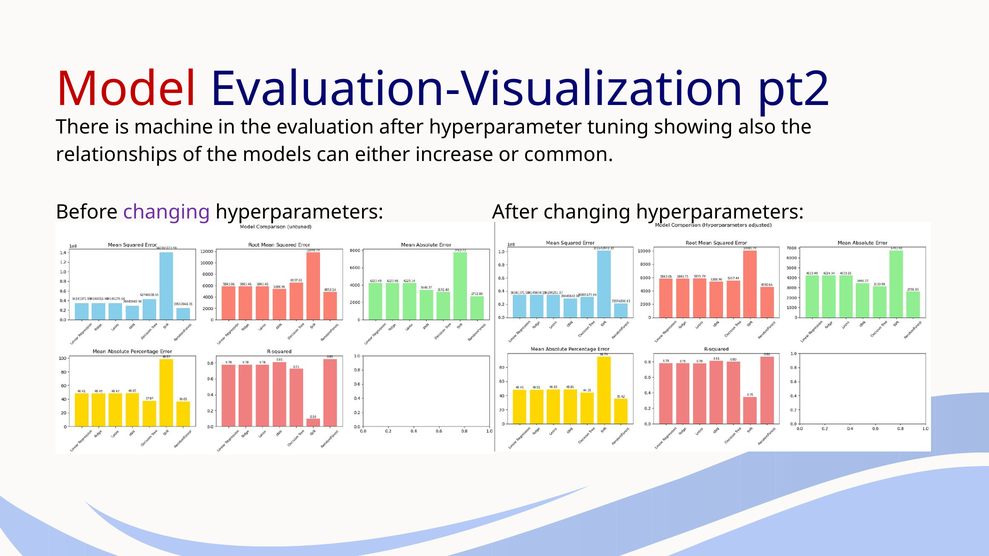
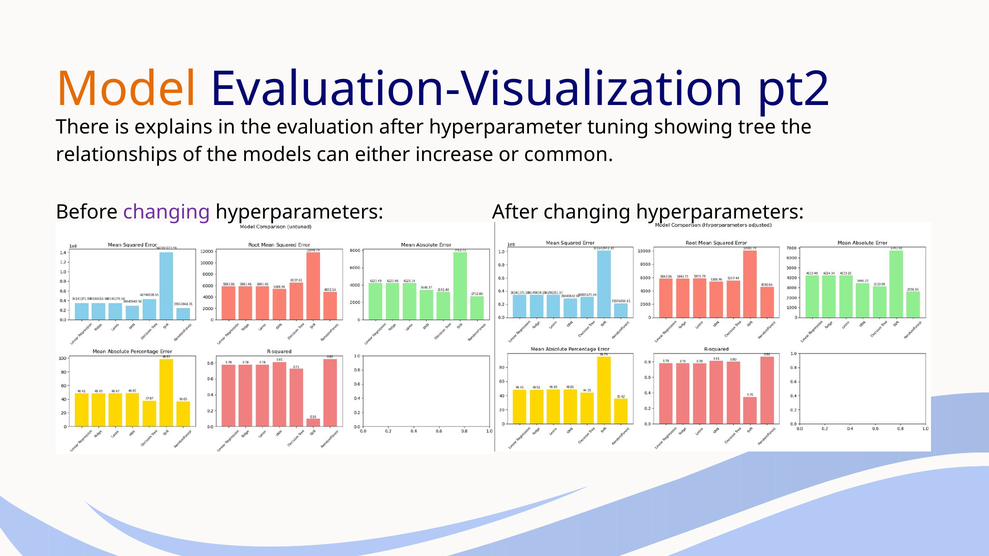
Model colour: red -> orange (126, 89)
machine: machine -> explains (173, 127)
also: also -> tree (757, 127)
